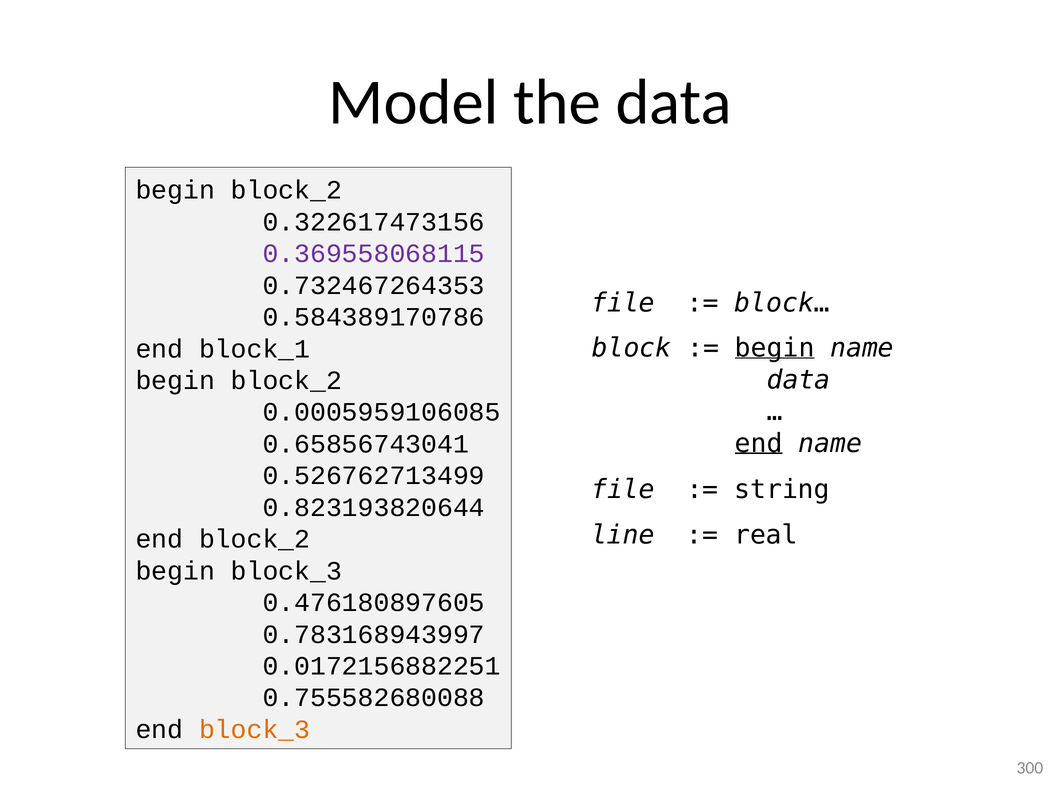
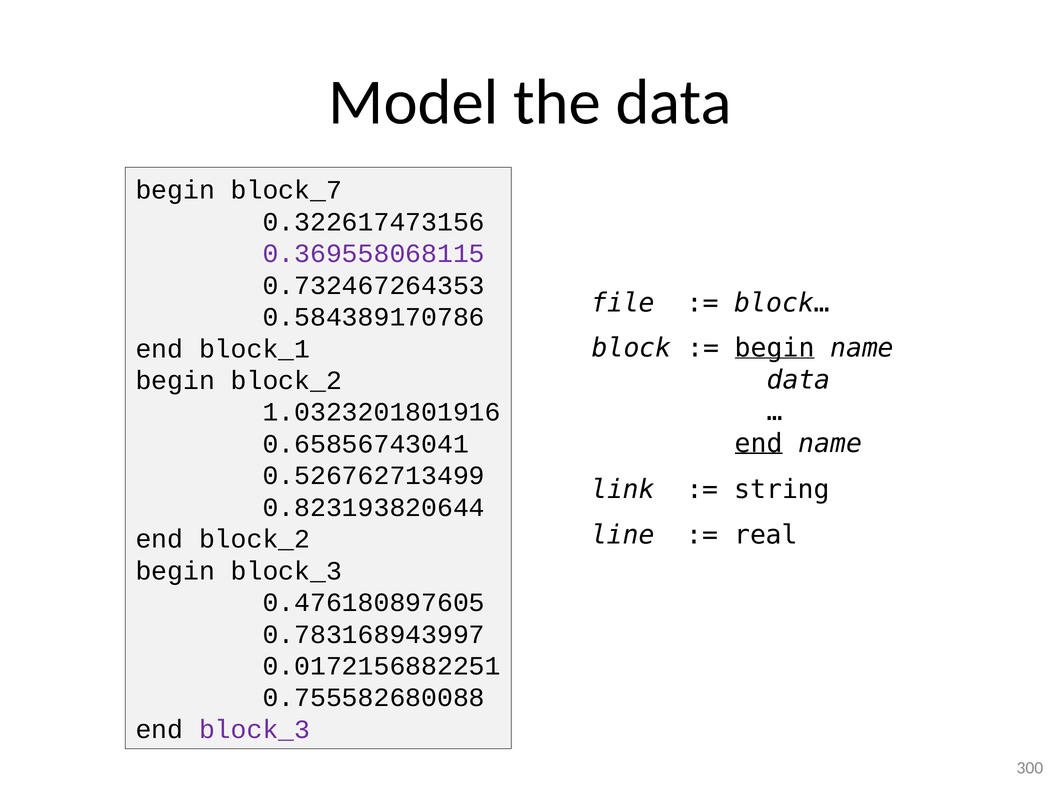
block_2: block_2 -> block_7 (286, 190)
0.0005959106085: 0.0005959106085 -> 1.0323201801916 (382, 413)
file: file -> link (623, 490)
block_3 colour: orange -> purple (255, 730)
